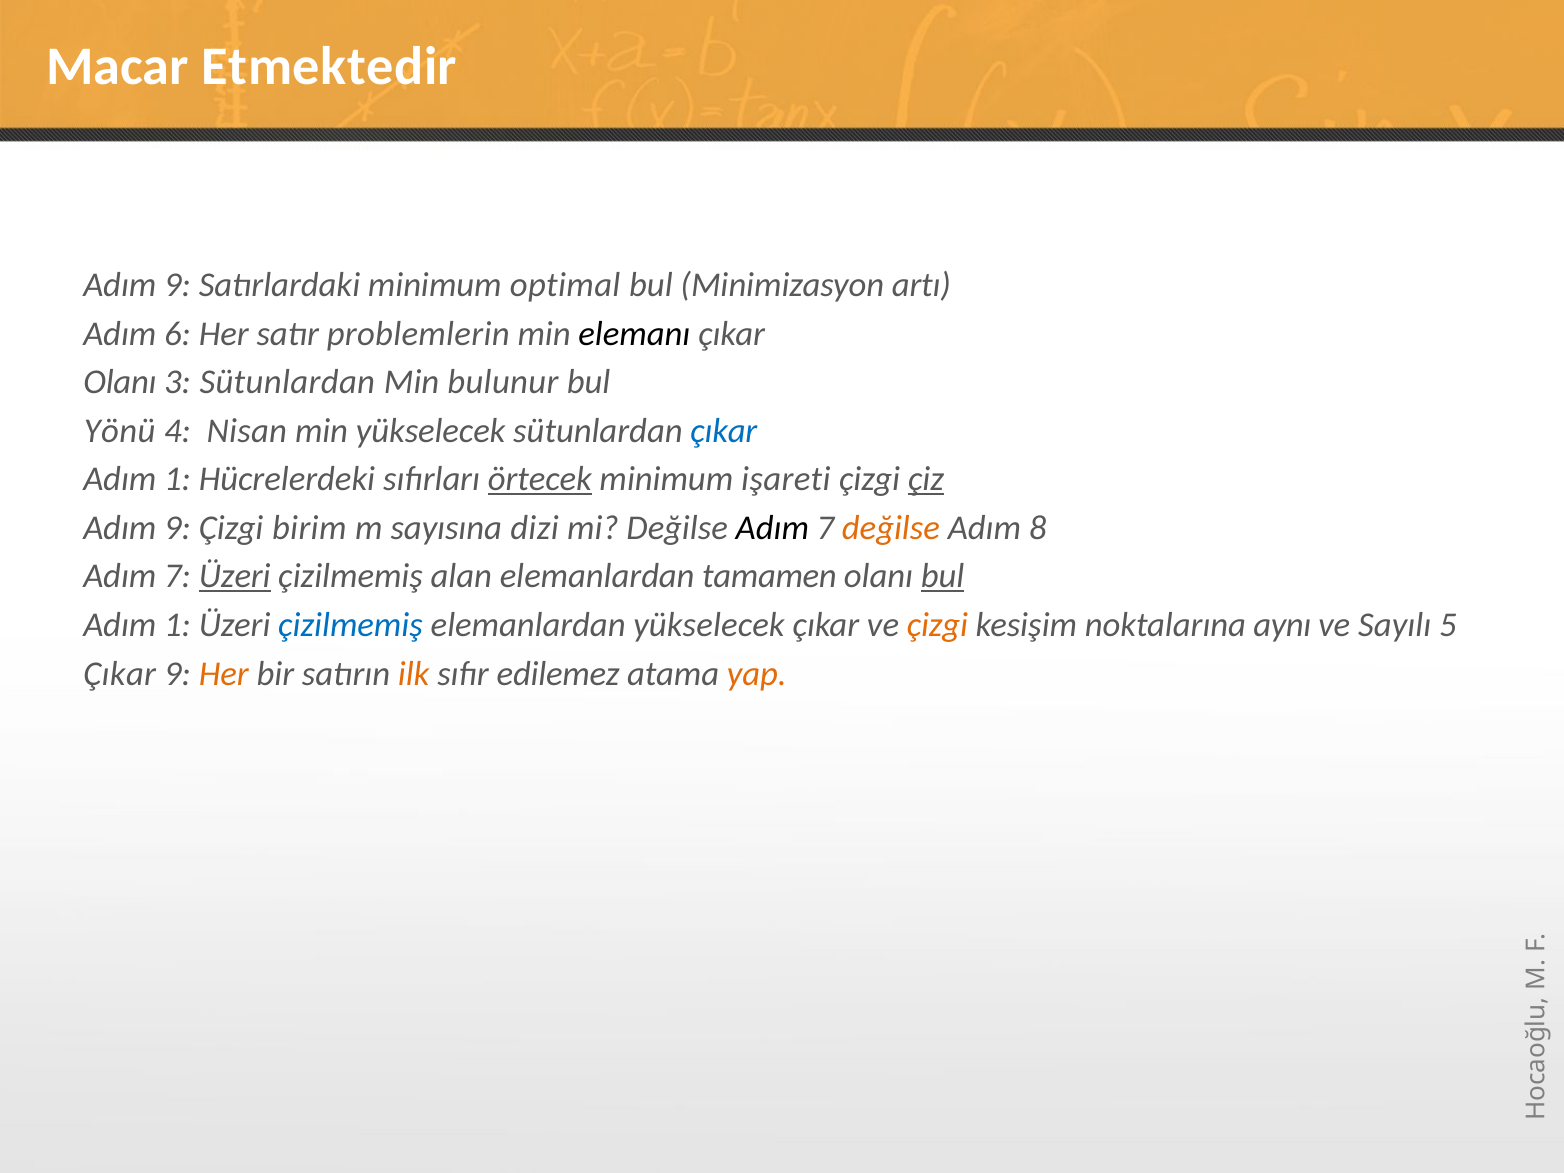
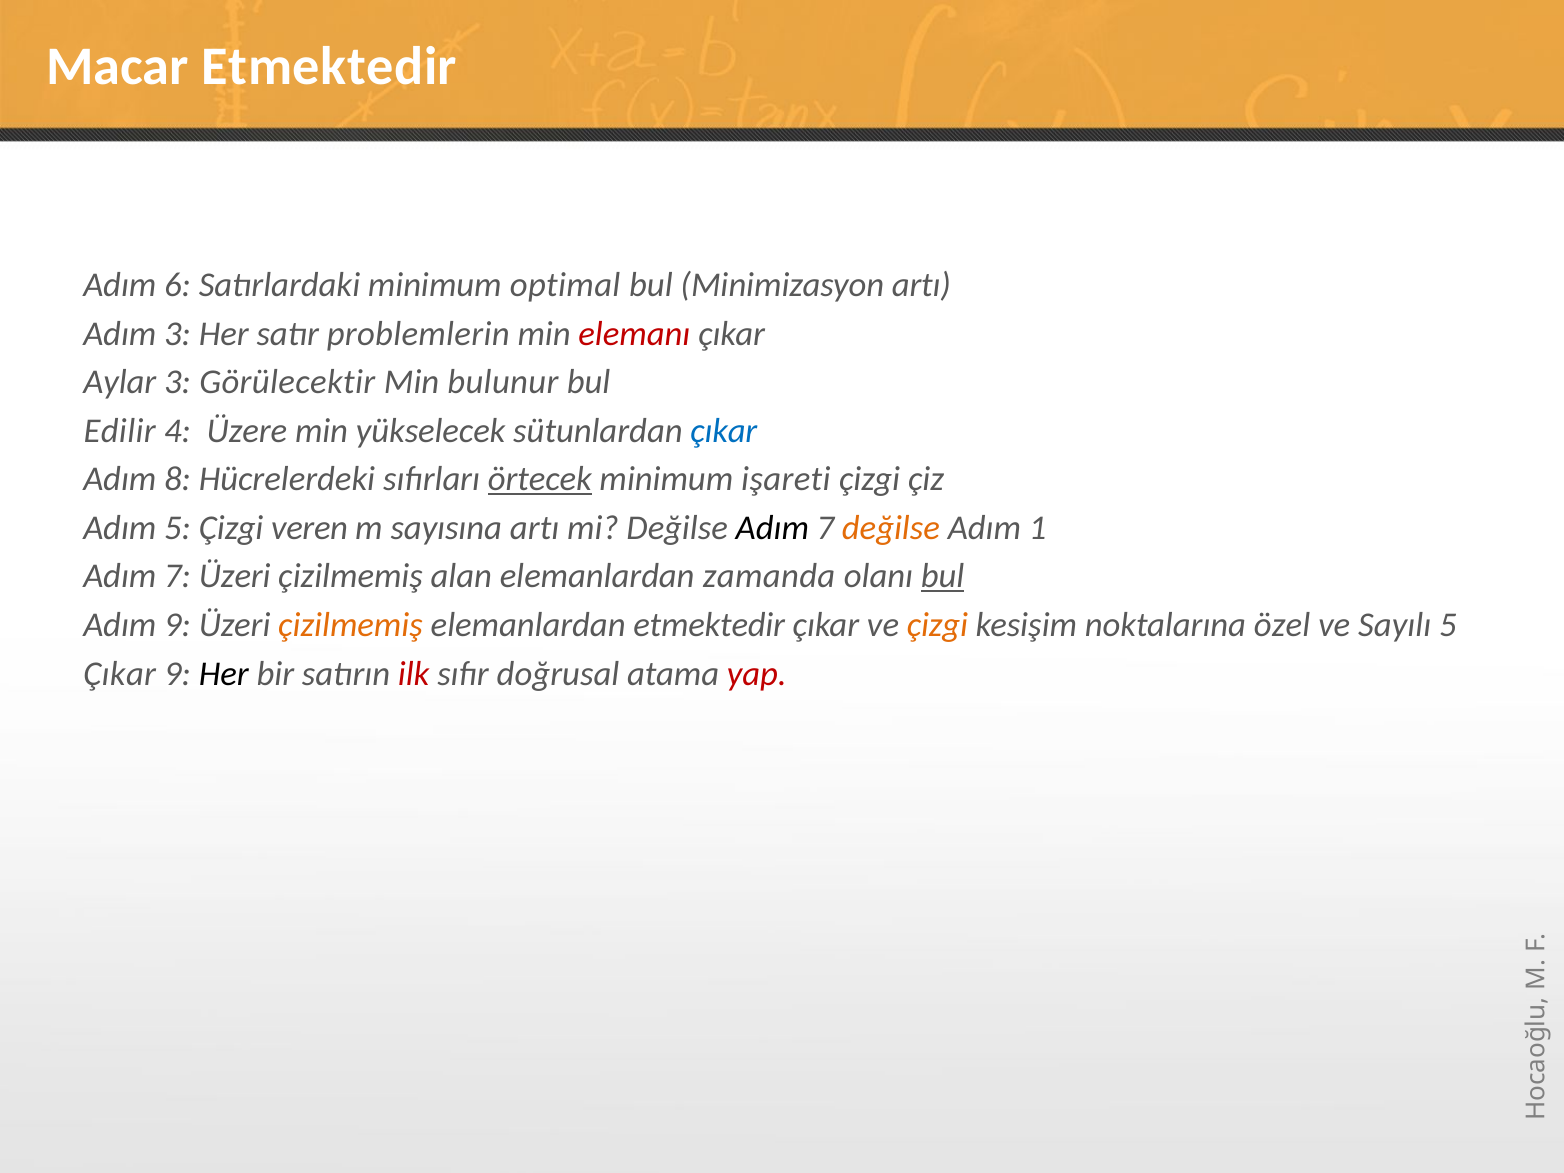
9: 9 -> 6 (178, 285)
Adım 6: 6 -> 3 (178, 334)
elemanı colour: black -> red (634, 334)
Olanı: Olanı -> Aylar (120, 382)
3 Sütunlardan: Sütunlardan -> Görülecektir (287, 382)
Yönü: Yönü -> Edilir (120, 431)
Nisan: Nisan -> Üzere (247, 431)
1: 1 -> 8 (178, 479)
çiz underline: present -> none (926, 479)
9: 9 -> 5 (178, 528)
birim: birim -> veren (310, 528)
sayısına dizi: dizi -> artı (535, 528)
8: 8 -> 1 (1038, 528)
Üzeri underline: present -> none (235, 576)
tamamen: tamamen -> zamanda (769, 576)
1: 1 -> 9 (178, 625)
çizilmemiş colour: blue -> orange (351, 625)
elemanlardan yükselecek: yükselecek -> etmektedir (709, 625)
aynı: aynı -> özel (1282, 625)
Her colour: orange -> black (224, 674)
ilk colour: orange -> red (414, 674)
edilemez: edilemez -> doğrusal (558, 674)
yap colour: orange -> red (757, 674)
